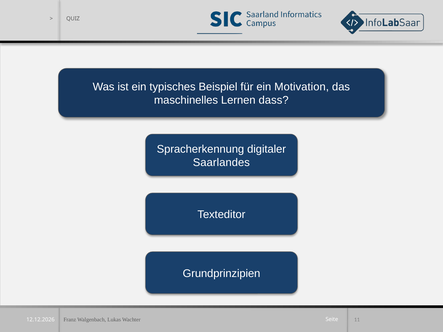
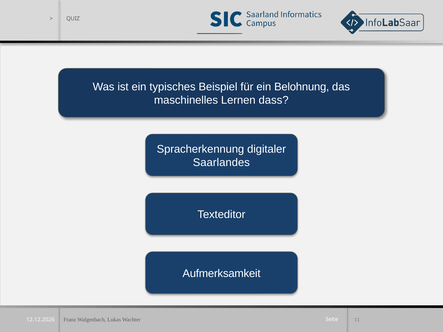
Motivation: Motivation -> Belohnung (302, 87)
Grundprinzipien: Grundprinzipien -> Aufmerksamkeit (222, 274)
